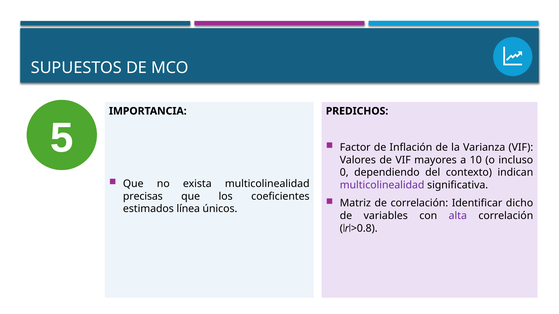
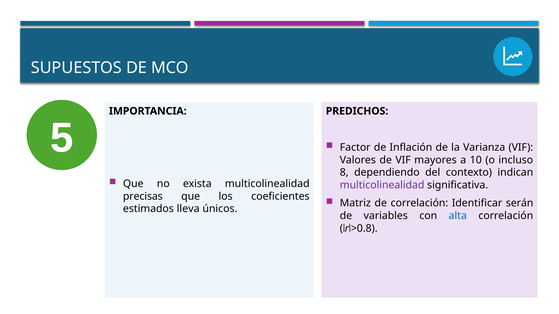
0: 0 -> 8 (344, 173)
dicho: dicho -> serán (520, 203)
línea: línea -> lleva (188, 209)
alta colour: purple -> blue (458, 216)
